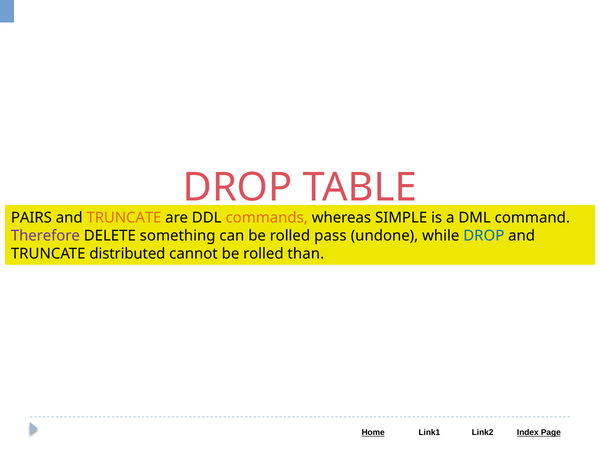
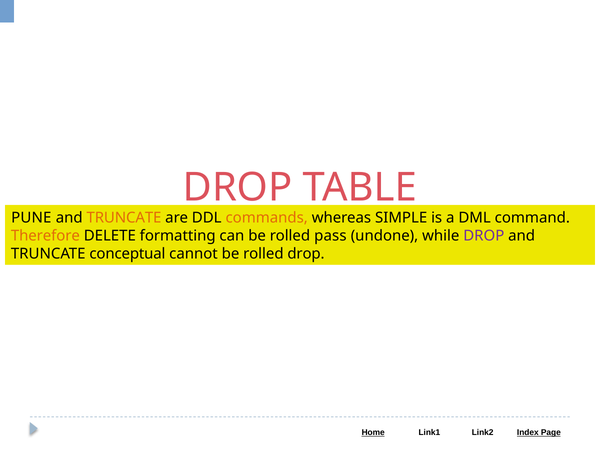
PAIRS: PAIRS -> PUNE (31, 218)
Therefore colour: purple -> orange (45, 236)
something: something -> formatting (178, 236)
DROP colour: blue -> purple (484, 236)
distributed: distributed -> conceptual (127, 254)
rolled than: than -> drop (306, 254)
